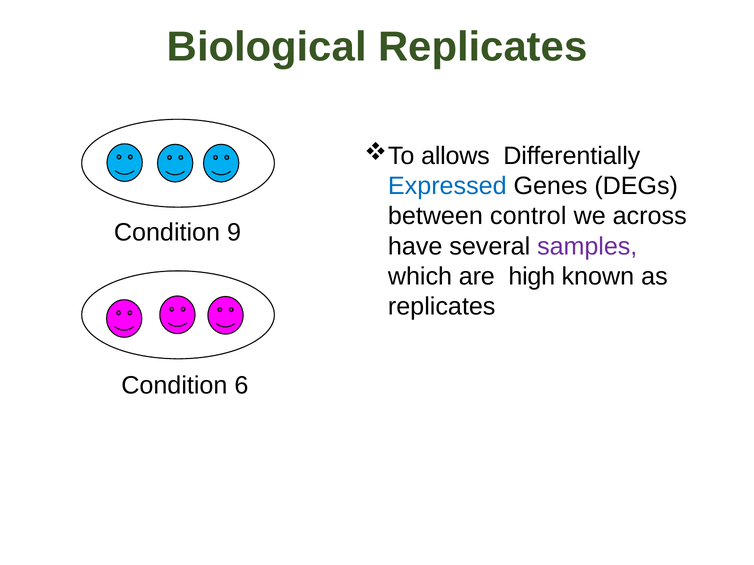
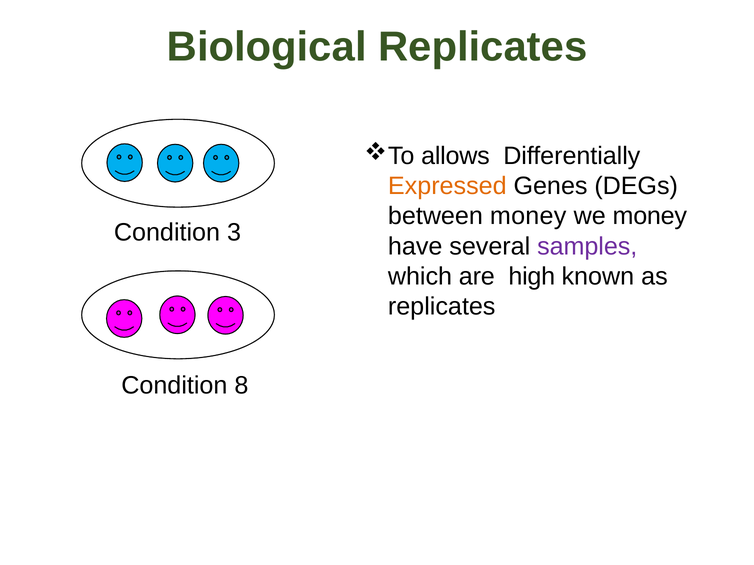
Expressed colour: blue -> orange (447, 186)
between control: control -> money (528, 216)
we across: across -> money (650, 216)
9: 9 -> 3 (234, 233)
6: 6 -> 8 (241, 386)
